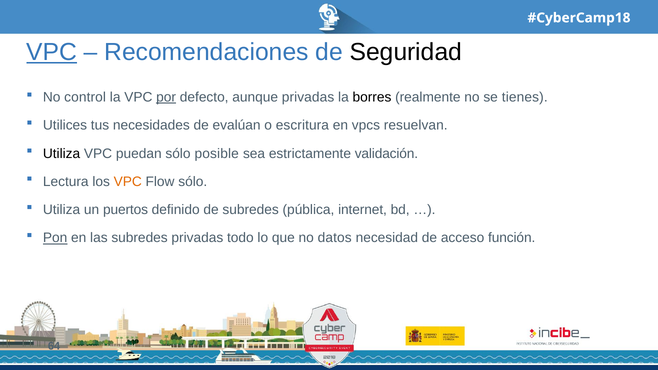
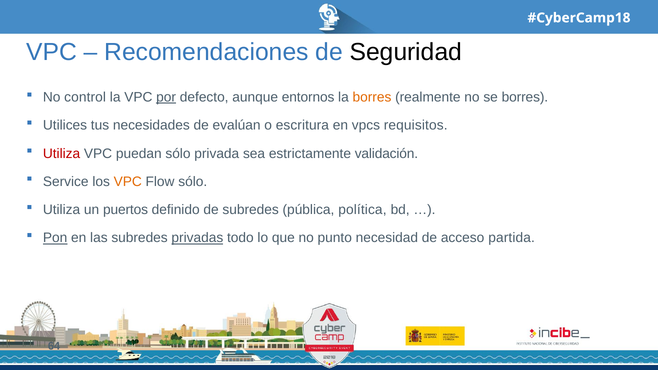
VPC underline: present -> none (52, 52)
aunque privadas: privadas -> entornos (308, 97)
borres colour: black -> orange (372, 97)
se tienes: tienes -> borres (525, 97)
resuelvan: resuelvan -> requisitos (416, 125)
Utiliza colour: black -> red (62, 154)
posible: posible -> privada (217, 154)
Lectura: Lectura -> Service (66, 182)
internet: internet -> política (362, 210)
privadas underline: none -> present (197, 238)
datos: datos -> punto (335, 238)
función: función -> partida (512, 238)
